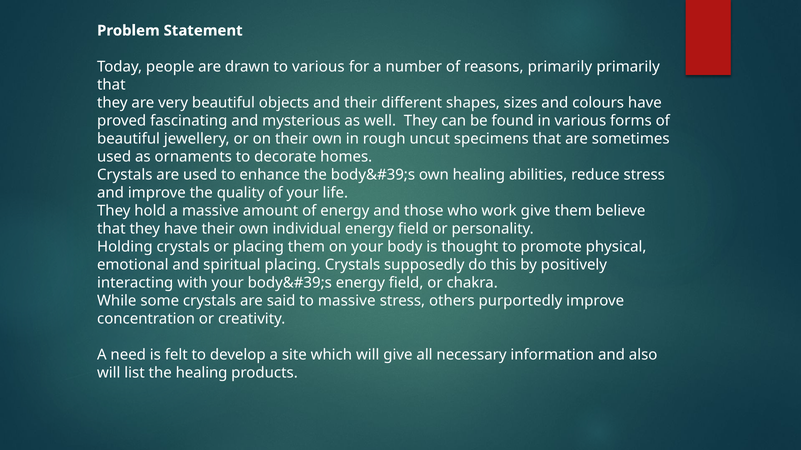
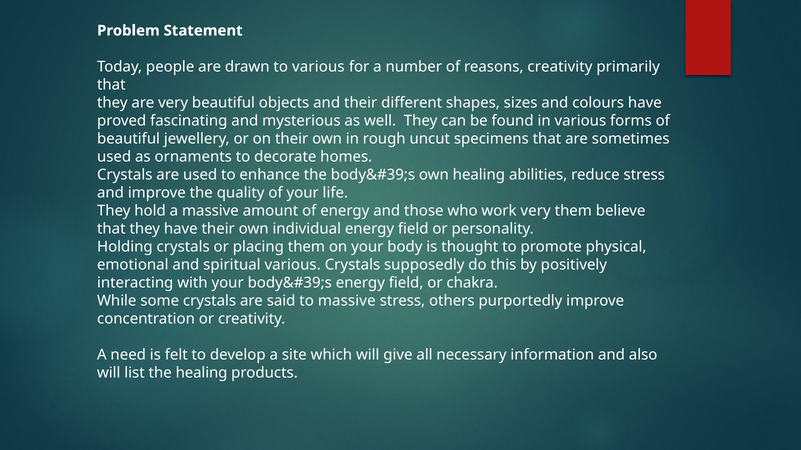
reasons primarily: primarily -> creativity (560, 67)
work give: give -> very (536, 211)
spiritual placing: placing -> various (293, 265)
